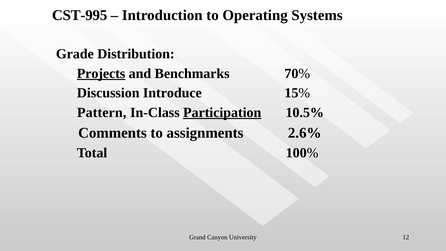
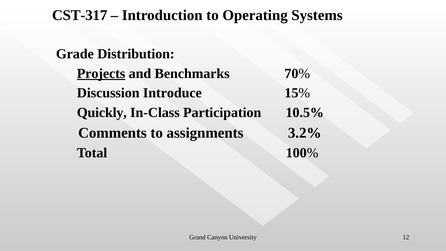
CST-995: CST-995 -> CST-317 (80, 15)
Pattern: Pattern -> Quickly (102, 113)
Participation underline: present -> none (222, 113)
2.6%: 2.6% -> 3.2% (305, 133)
